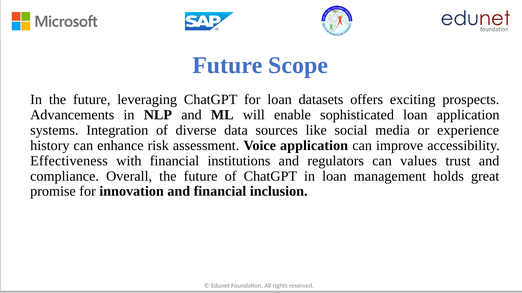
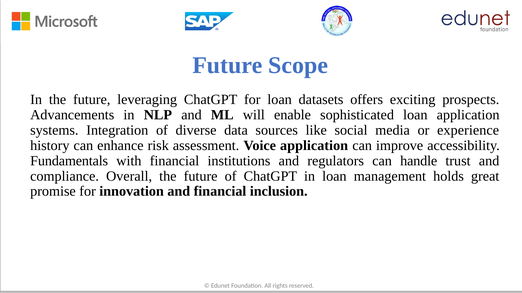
Effectiveness: Effectiveness -> Fundamentals (69, 161)
values: values -> handle (419, 161)
